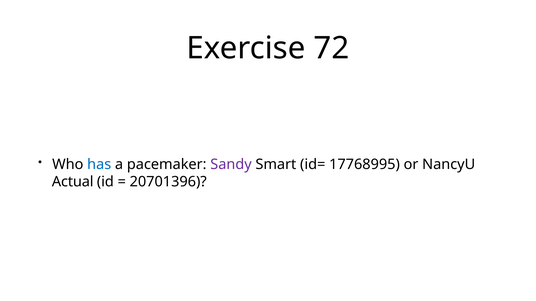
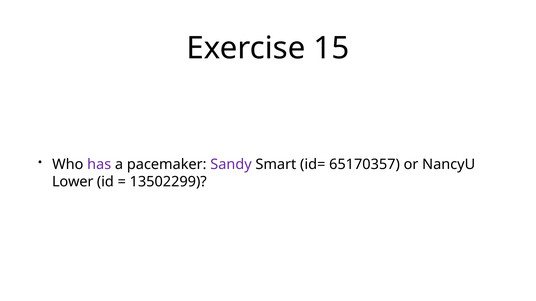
72: 72 -> 15 (331, 48)
has colour: blue -> purple (99, 165)
17768995: 17768995 -> 65170357 (365, 165)
Actual: Actual -> Lower (73, 182)
20701396: 20701396 -> 13502299 (168, 182)
